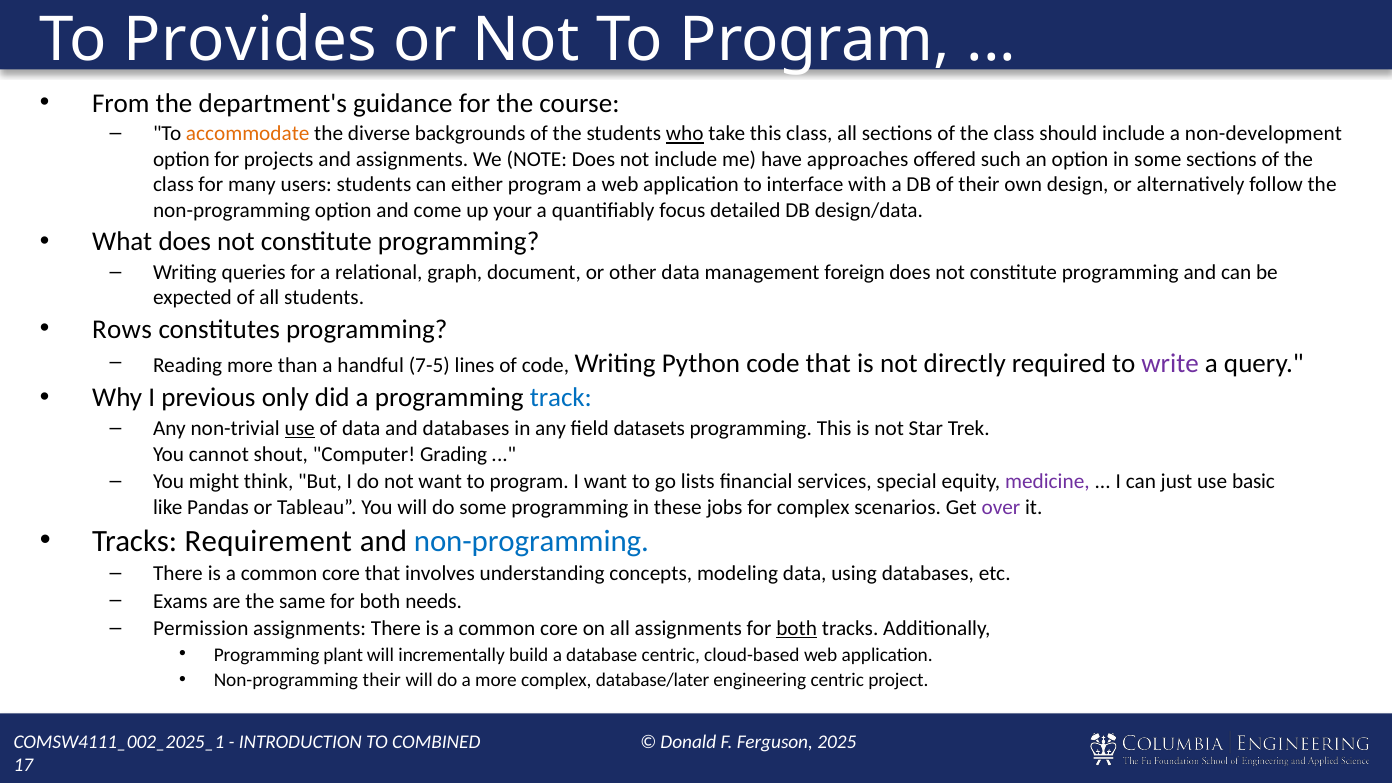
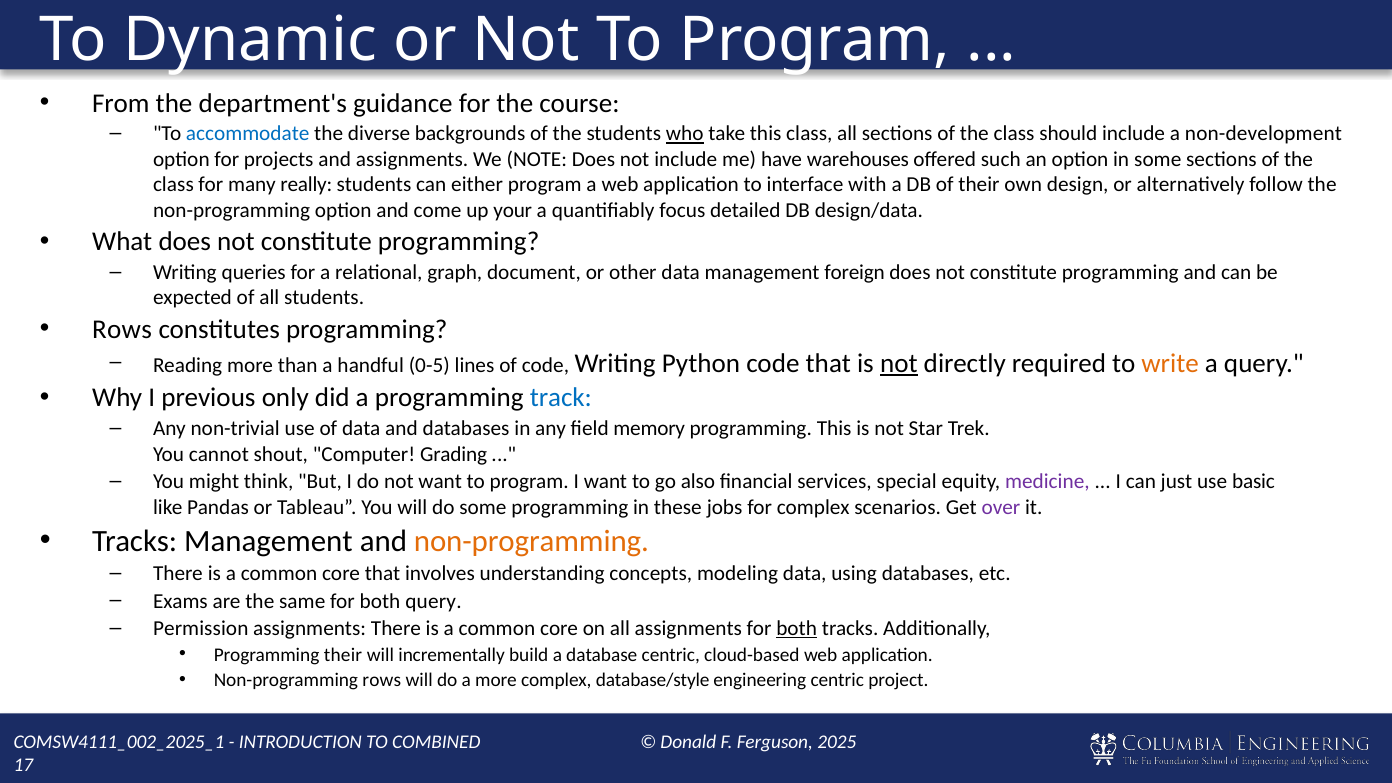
Provides: Provides -> Dynamic (251, 40)
accommodate colour: orange -> blue (248, 134)
approaches: approaches -> warehouses (858, 159)
users: users -> really (306, 185)
7-5: 7-5 -> 0-5 (429, 366)
not underline: none -> present (899, 364)
write colour: purple -> orange (1170, 364)
use underline: present -> none (300, 429)
datasets: datasets -> memory (649, 429)
lists: lists -> also (698, 482)
Tracks Requirement: Requirement -> Management (268, 541)
non-programming colour: blue -> orange (531, 541)
both needs: needs -> query (433, 601)
Programming plant: plant -> their (343, 655)
Non-programming their: their -> rows (382, 680)
database/later: database/later -> database/style (653, 680)
